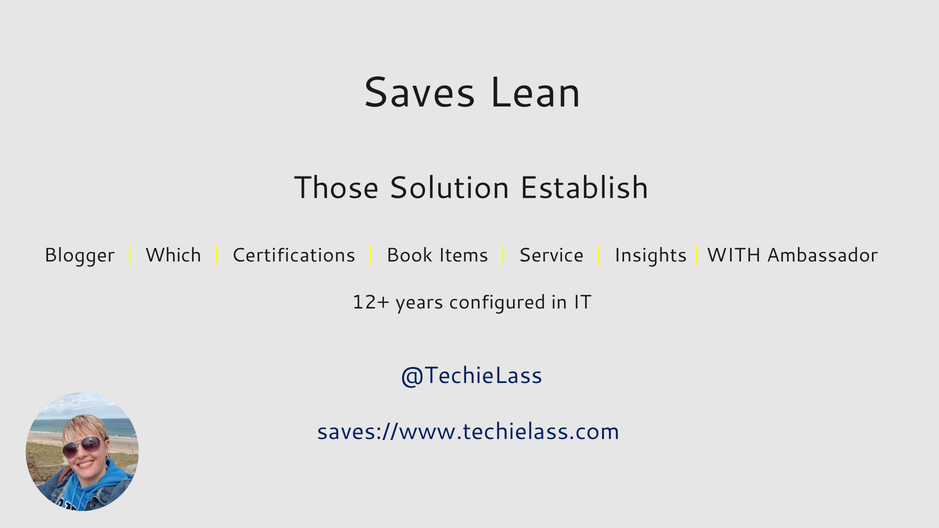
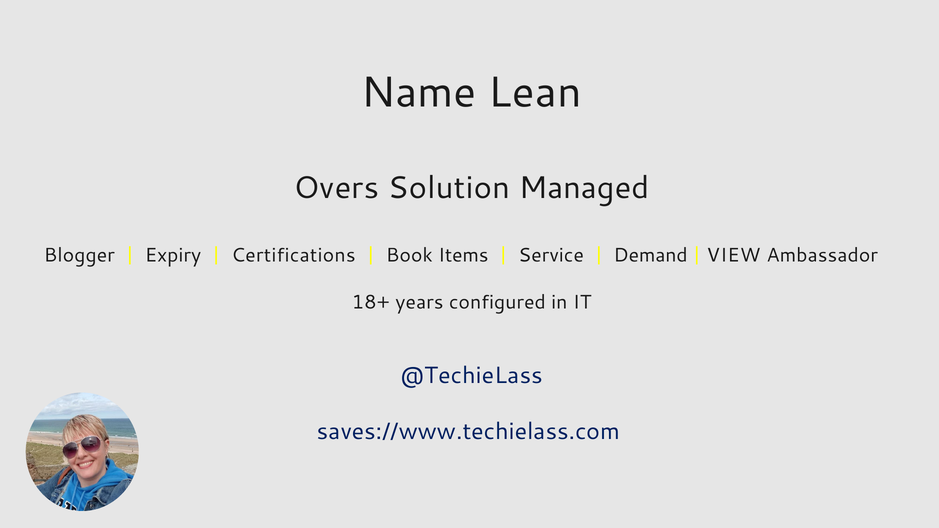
Saves: Saves -> Name (419, 93)
Those: Those -> Overs (336, 188)
Establish: Establish -> Managed (584, 188)
Which: Which -> Expiry (173, 255)
Insights: Insights -> Demand (651, 255)
WITH: WITH -> VIEW (734, 255)
12+: 12+ -> 18+ (371, 302)
